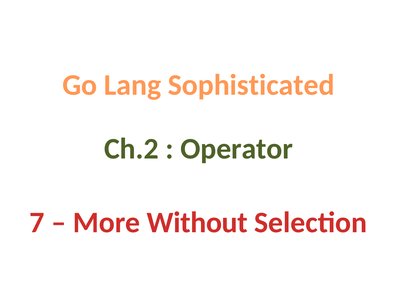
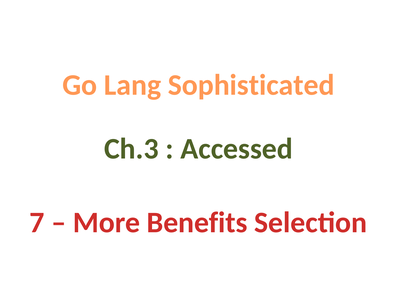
Ch.2: Ch.2 -> Ch.3 (131, 149)
Operator: Operator -> Accessed (237, 149)
Without: Without -> Benefits (197, 222)
